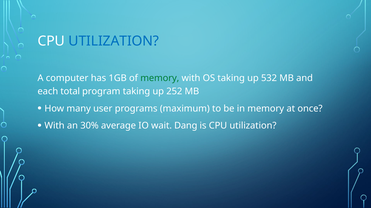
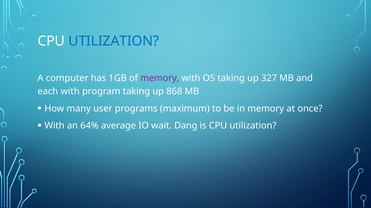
memory colour: green -> purple (160, 78)
532: 532 -> 327 (269, 78)
each total: total -> with (70, 92)
252: 252 -> 868 (174, 92)
30%: 30% -> 64% (89, 126)
